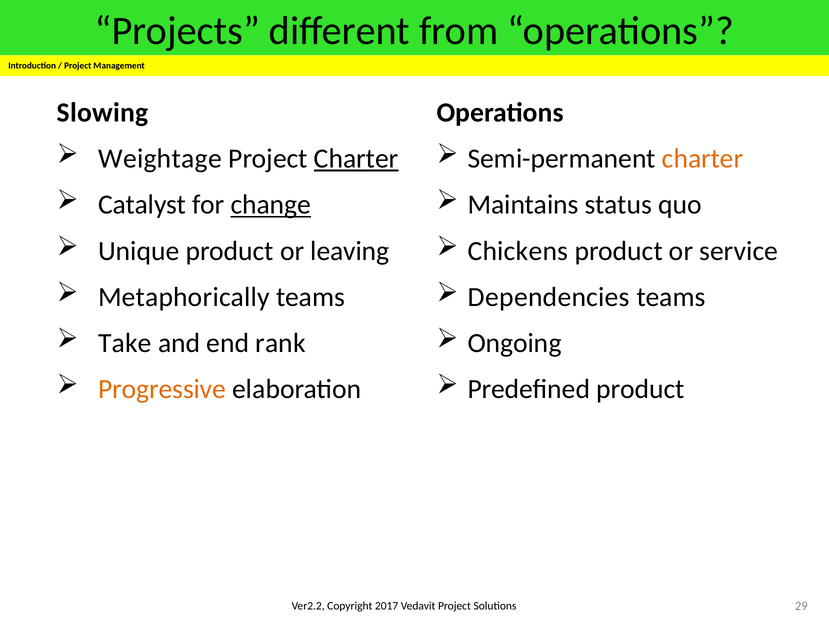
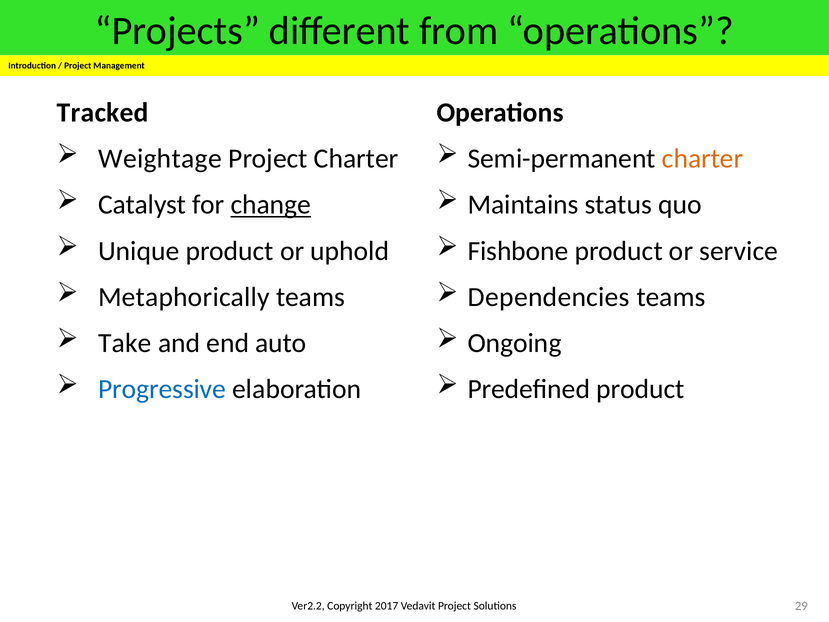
Slowing: Slowing -> Tracked (103, 112)
Charter underline: present -> none (356, 159)
leaving: leaving -> uphold (350, 251)
Chickens: Chickens -> Fishbone (518, 251)
rank: rank -> auto (281, 343)
Progressive colour: orange -> blue (162, 389)
